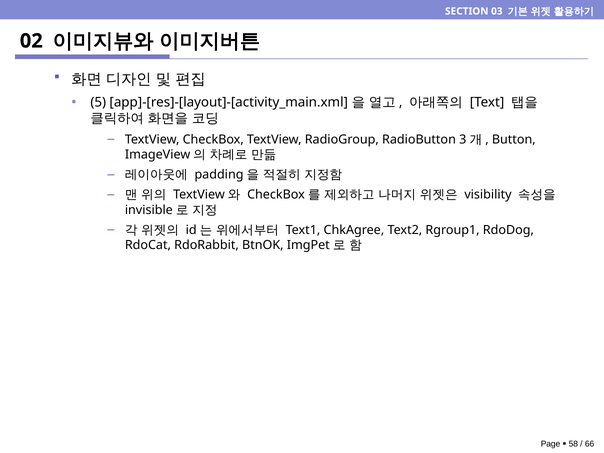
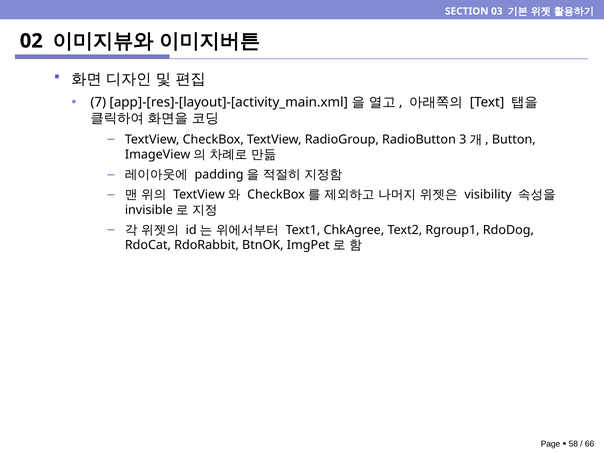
5: 5 -> 7 (98, 102)
